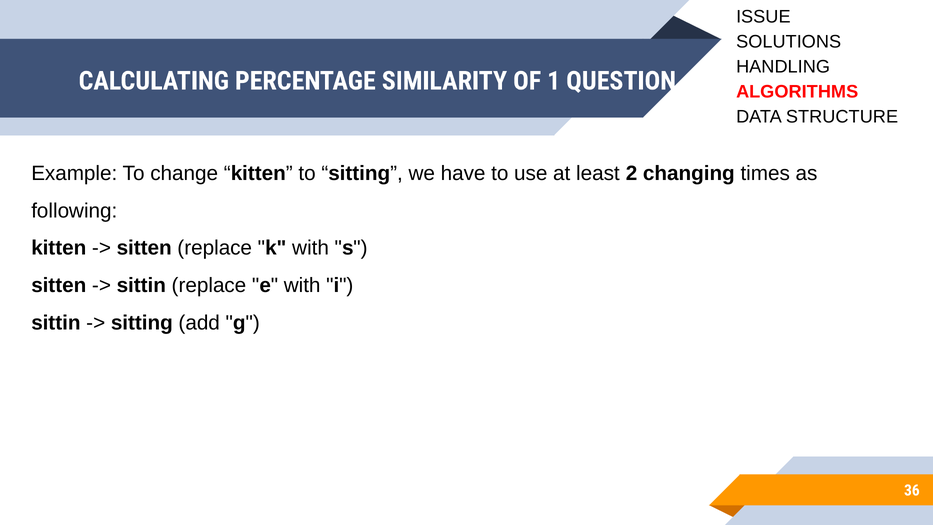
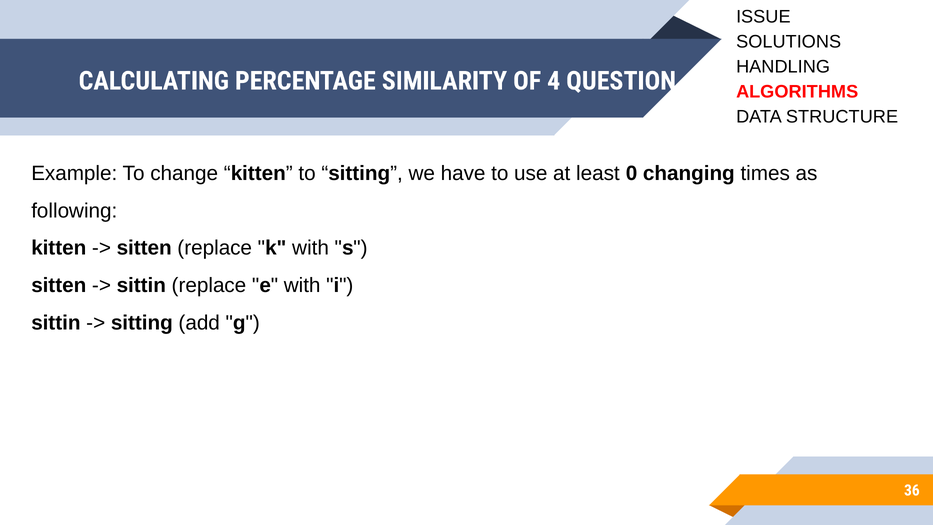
1: 1 -> 4 (554, 81)
2: 2 -> 0 (632, 173)
